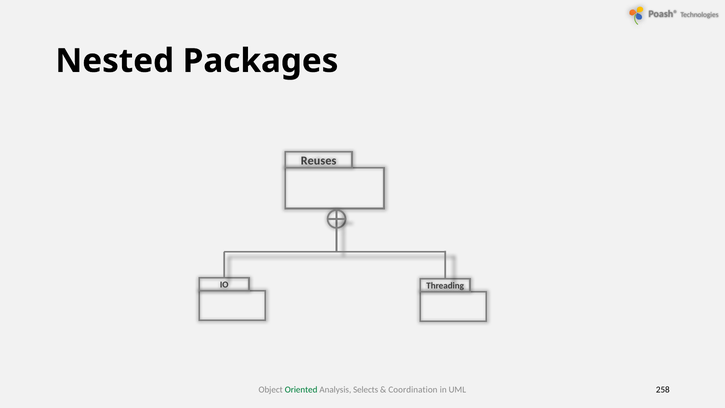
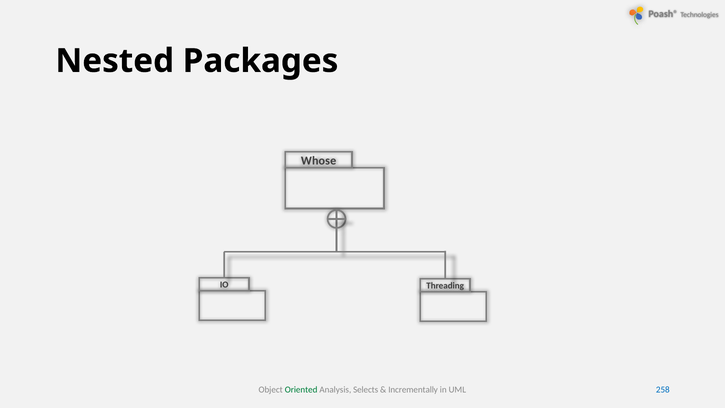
Reuses: Reuses -> Whose (319, 161)
Coordination: Coordination -> Incrementally (413, 389)
258 colour: black -> blue (663, 389)
